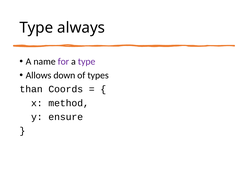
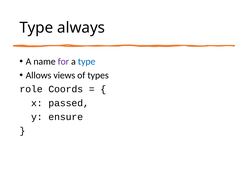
type colour: purple -> blue (87, 61)
down: down -> views (64, 75)
than: than -> role (31, 89)
method: method -> passed (69, 103)
